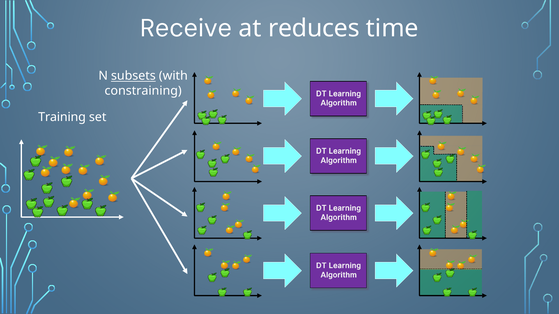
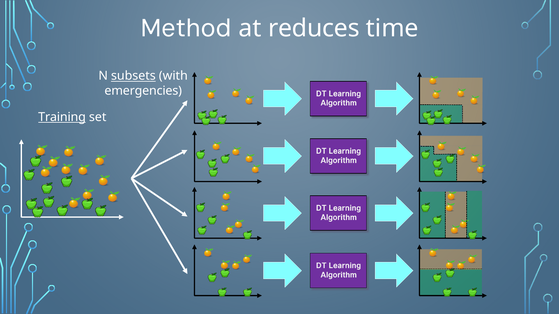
Receive: Receive -> Method (186, 28)
constraining: constraining -> emergencies (143, 91)
Training underline: none -> present (62, 117)
